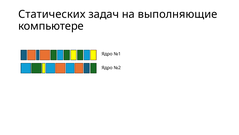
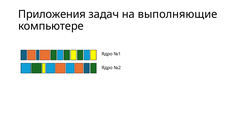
Статических: Статических -> Приложения (52, 14)
